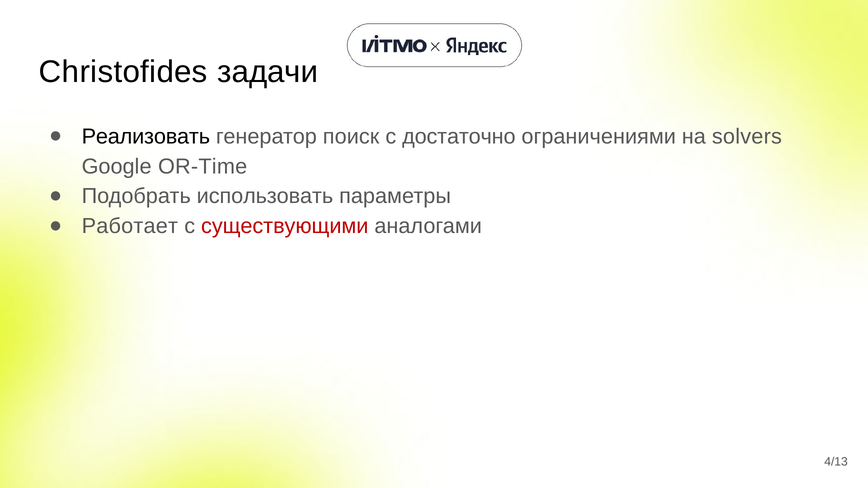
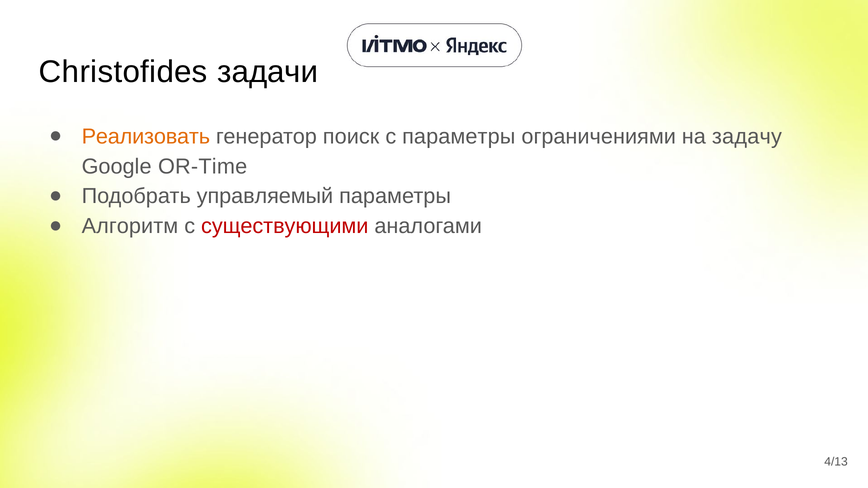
Реализовать colour: black -> orange (146, 137)
с достаточно: достаточно -> параметры (459, 137)
solvers: solvers -> задачу (747, 137)
использовать: использовать -> управляемый (265, 196)
Работает: Работает -> Алгоритм (130, 226)
